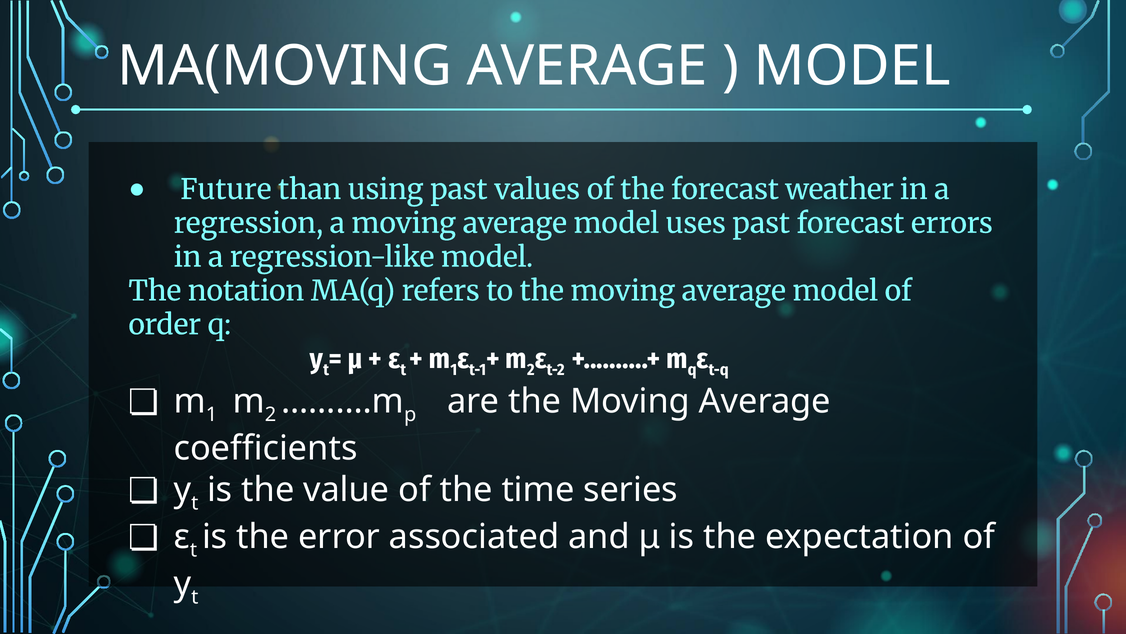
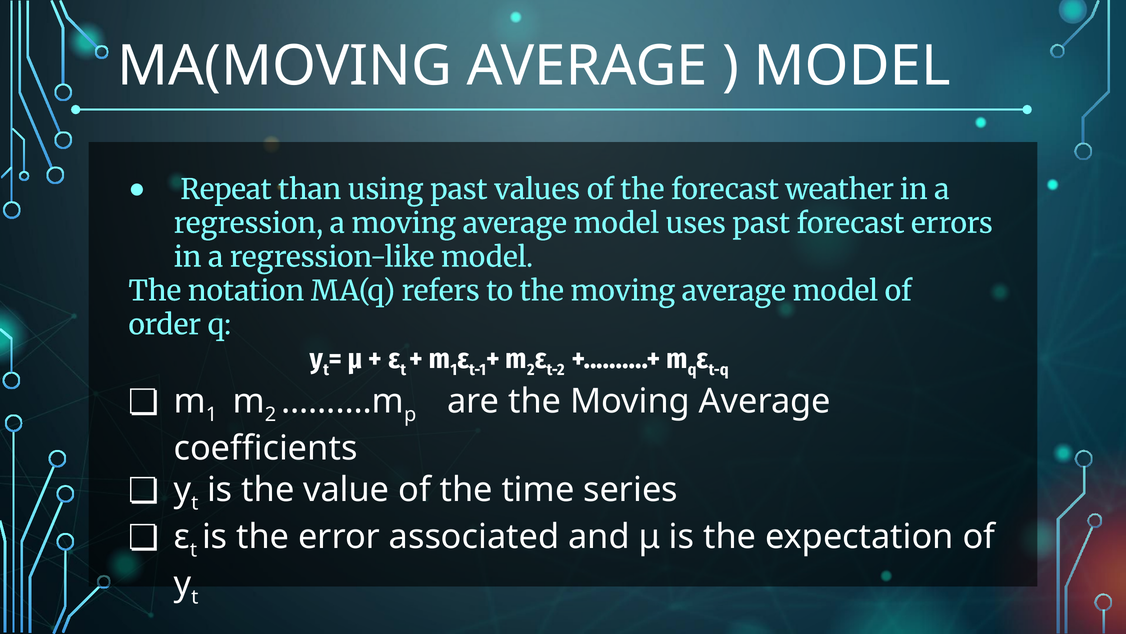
Future: Future -> Repeat (226, 190)
